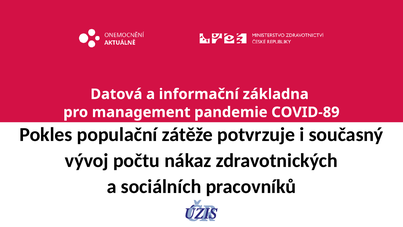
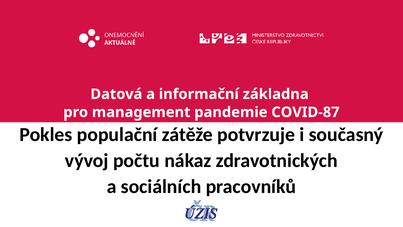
COVID-89: COVID-89 -> COVID-87 (305, 112)
